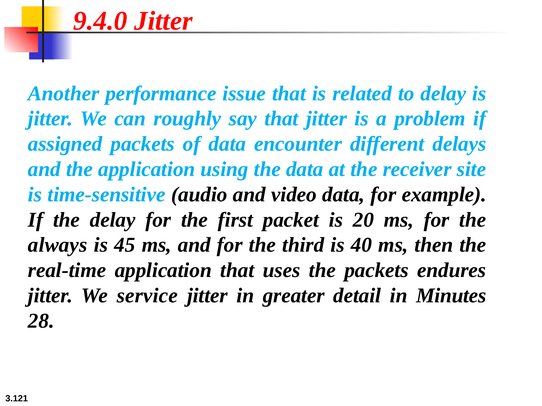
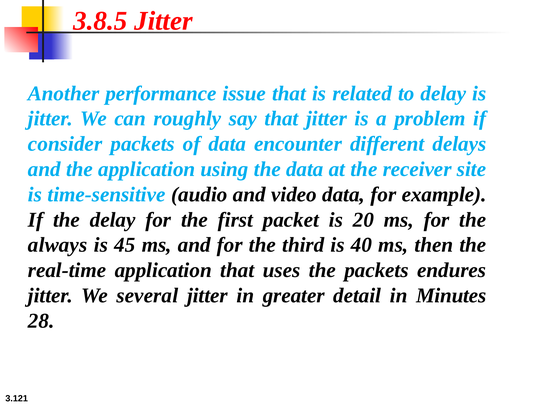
9.4.0: 9.4.0 -> 3.8.5 (100, 21)
assigned: assigned -> consider (65, 144)
service: service -> several (147, 296)
